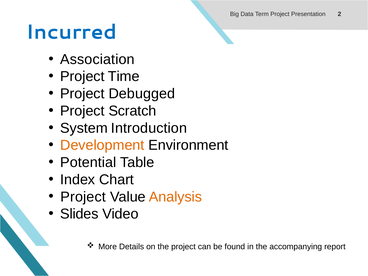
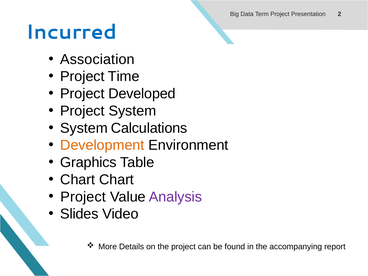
Debugged: Debugged -> Developed (142, 94)
Project Scratch: Scratch -> System (132, 111)
Introduction: Introduction -> Calculations (149, 128)
Potential: Potential -> Graphics (88, 162)
Index: Index -> Chart (78, 180)
Analysis colour: orange -> purple (175, 197)
